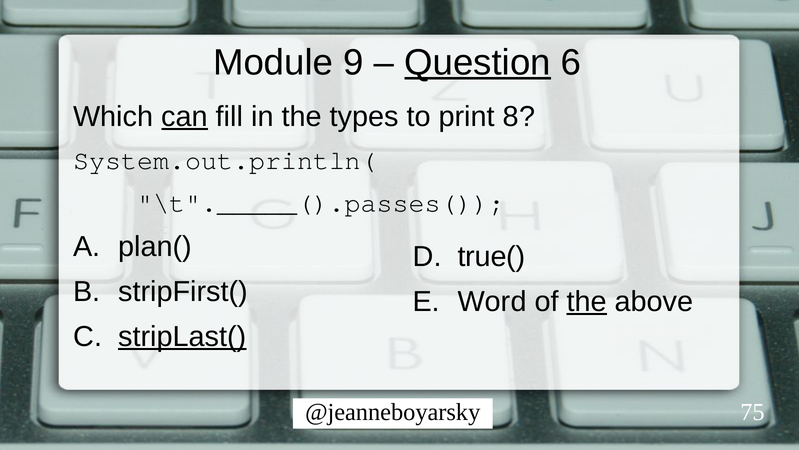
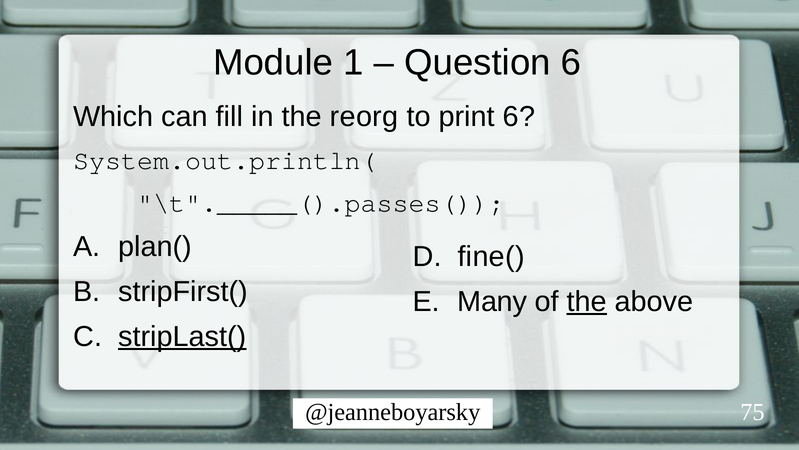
9: 9 -> 1 (353, 62)
Question underline: present -> none (478, 62)
can underline: present -> none (185, 116)
types: types -> reorg (364, 116)
print 8: 8 -> 6 (519, 116)
true(: true( -> fine( (491, 256)
Word: Word -> Many (492, 301)
